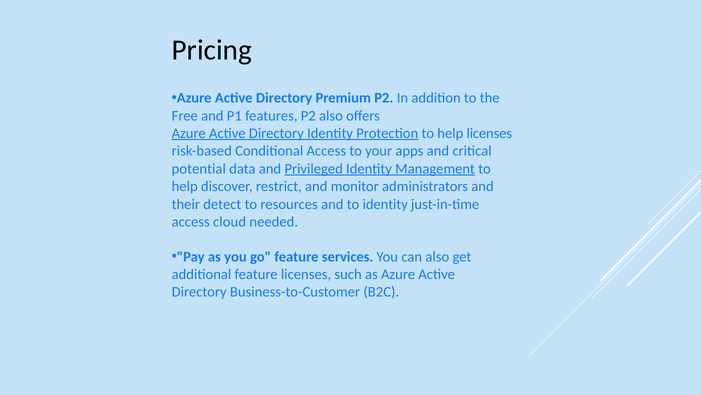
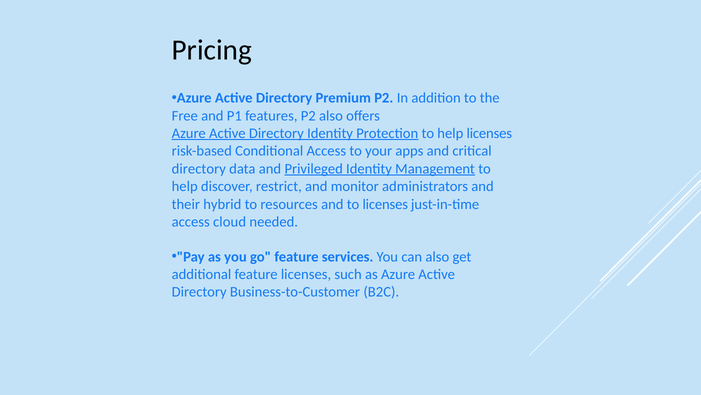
potential: potential -> directory (199, 168)
detect: detect -> hybrid (222, 204)
to identity: identity -> licenses (385, 204)
